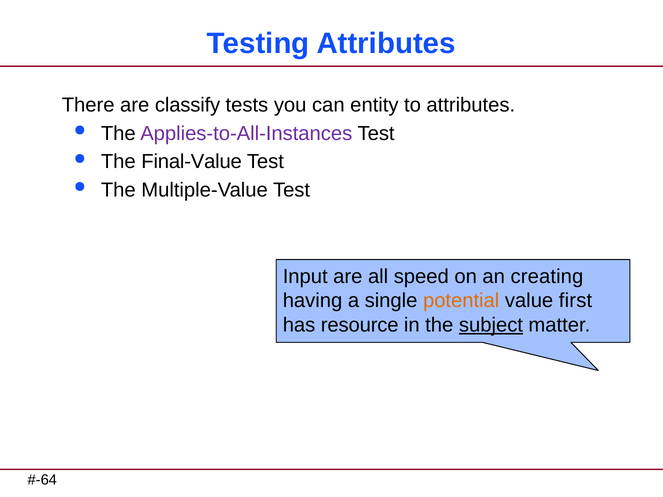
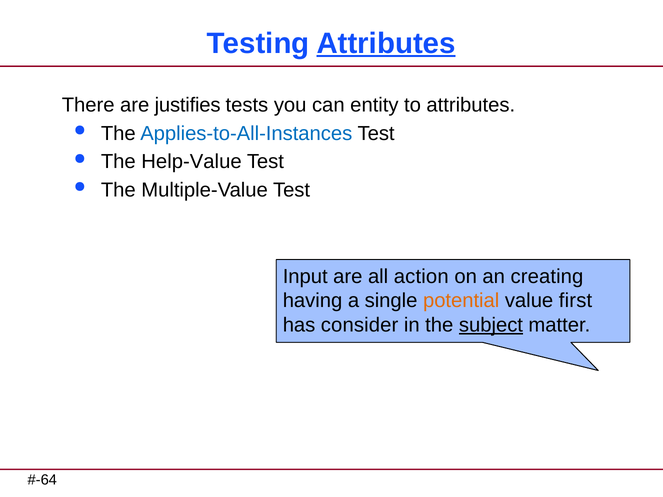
Attributes underline: none -> present (386, 43)
classify: classify -> justifies (188, 105)
Applies-to-All-Instances colour: purple -> blue (246, 134)
Final-Value: Final-Value -> Help-Value (192, 162)
speed: speed -> action (421, 277)
resource: resource -> consider (360, 325)
